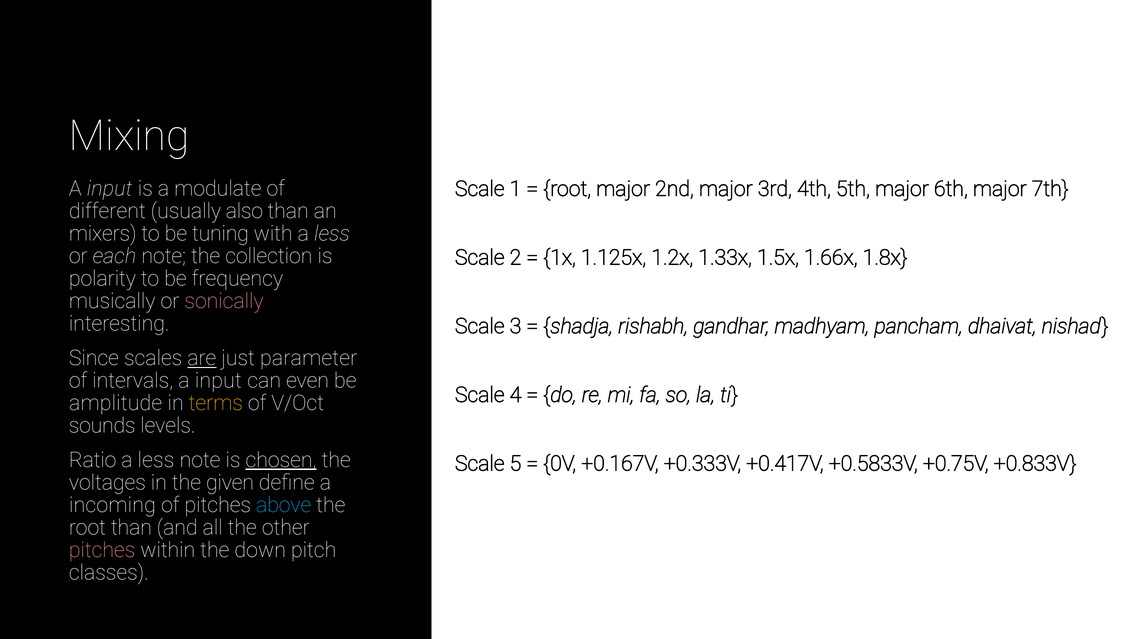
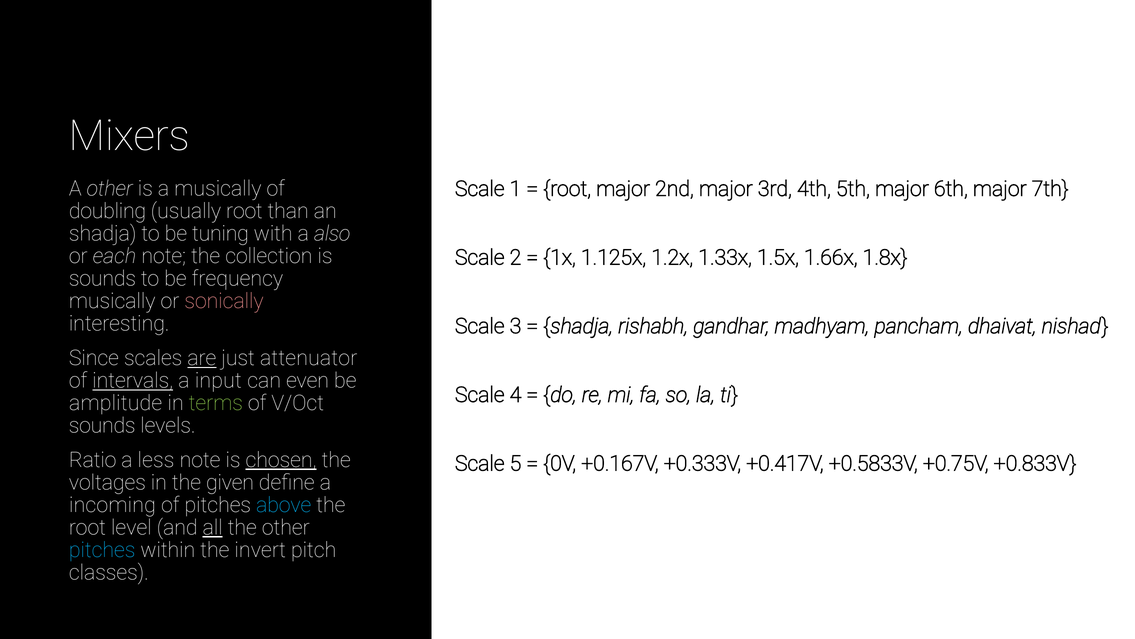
Mixing: Mixing -> Mixers (129, 136)
input: input -> other (110, 189)
a modulate: modulate -> musically (218, 189)
different: different -> doubling (107, 211)
usually also: also -> root (244, 211)
mixers: mixers -> shadja (103, 234)
with a less: less -> also (332, 234)
polarity: polarity -> sounds (102, 279)
parameter: parameter -> attenuator (309, 358)
intervals underline: none -> present (133, 380)
terms colour: yellow -> light green (216, 403)
root than: than -> level (131, 527)
all underline: none -> present (213, 527)
pitches colour: pink -> light blue (102, 550)
down: down -> invert (260, 550)
